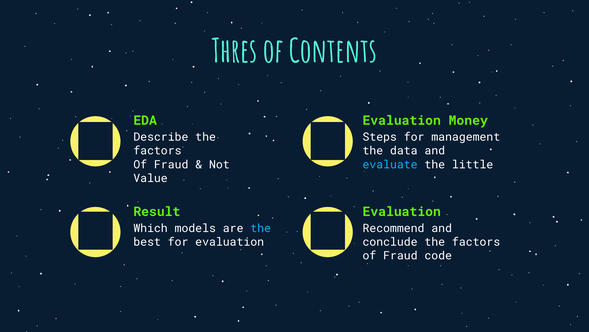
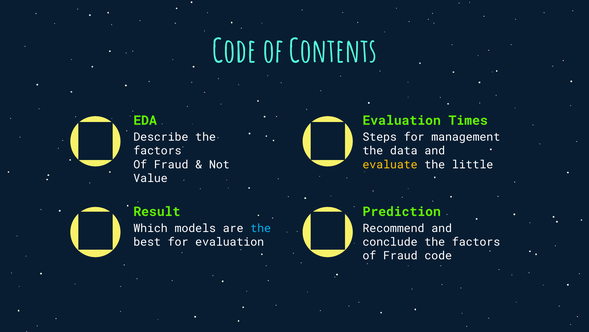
Thres: Thres -> Code (234, 52)
Money: Money -> Times (468, 120)
evaluate colour: light blue -> yellow (390, 164)
Result Evaluation: Evaluation -> Prediction (402, 211)
